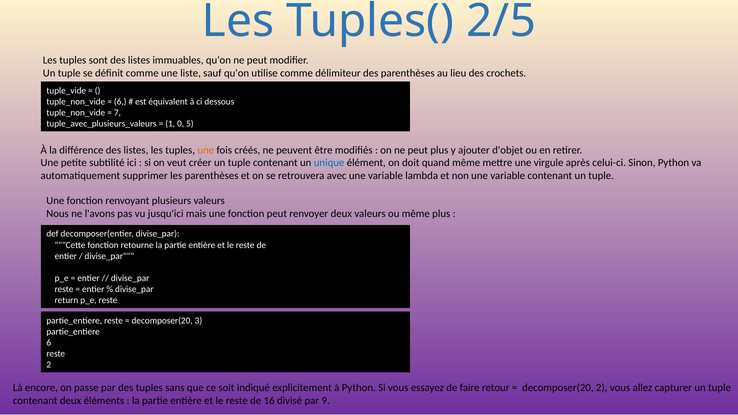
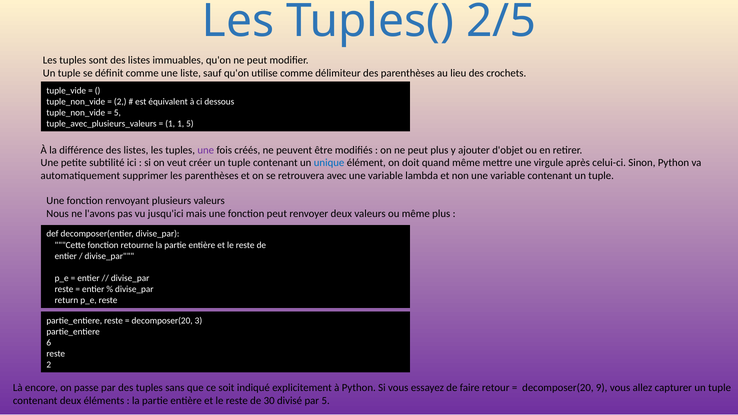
6: 6 -> 2 (120, 102)
7: 7 -> 5 (117, 113)
1 0: 0 -> 1 (181, 124)
une colour: orange -> purple (206, 150)
decomposer(20 2: 2 -> 9 (602, 388)
16: 16 -> 30 (269, 401)
par 9: 9 -> 5 (326, 401)
